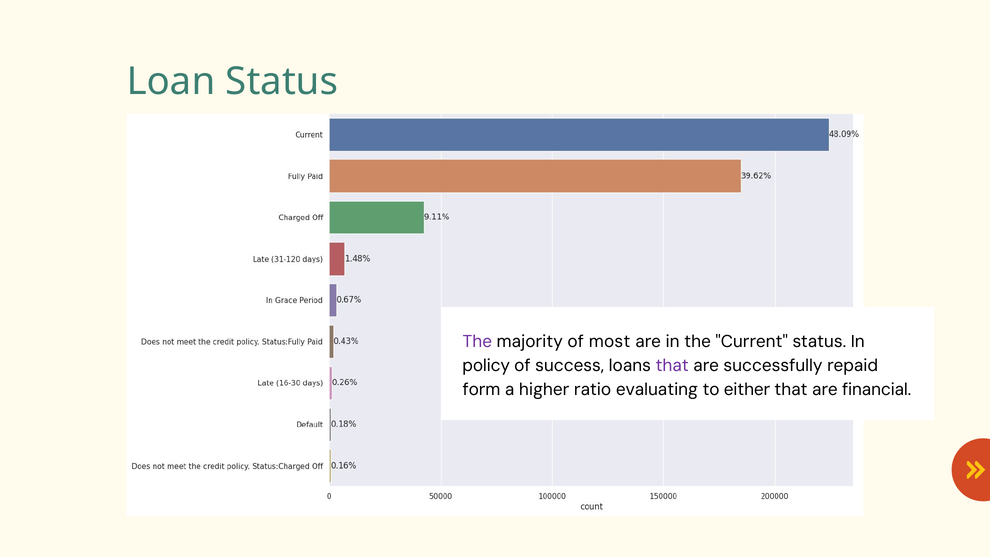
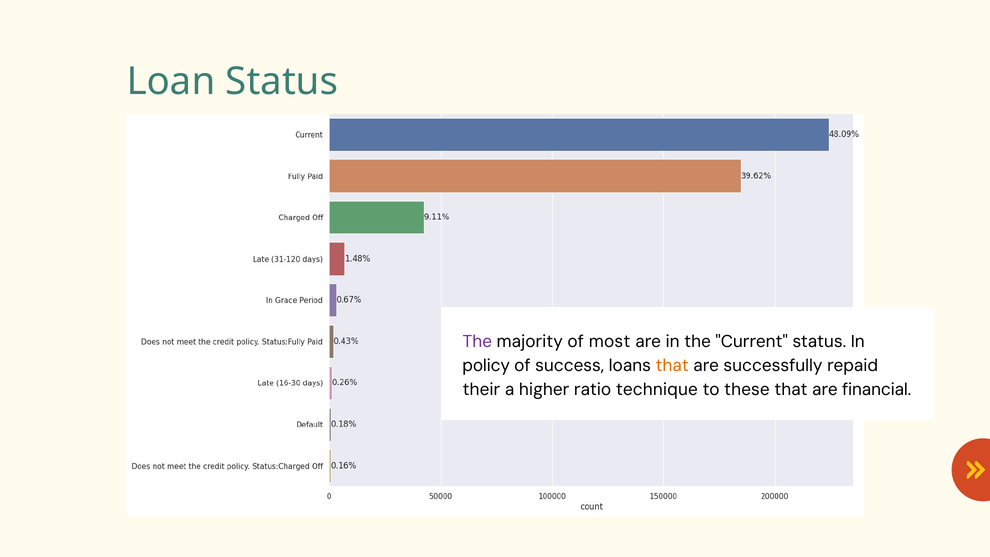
that colour: purple -> orange (672, 365)
form: form -> their (481, 390)
evaluating: evaluating -> technique (657, 390)
either: either -> these (747, 390)
